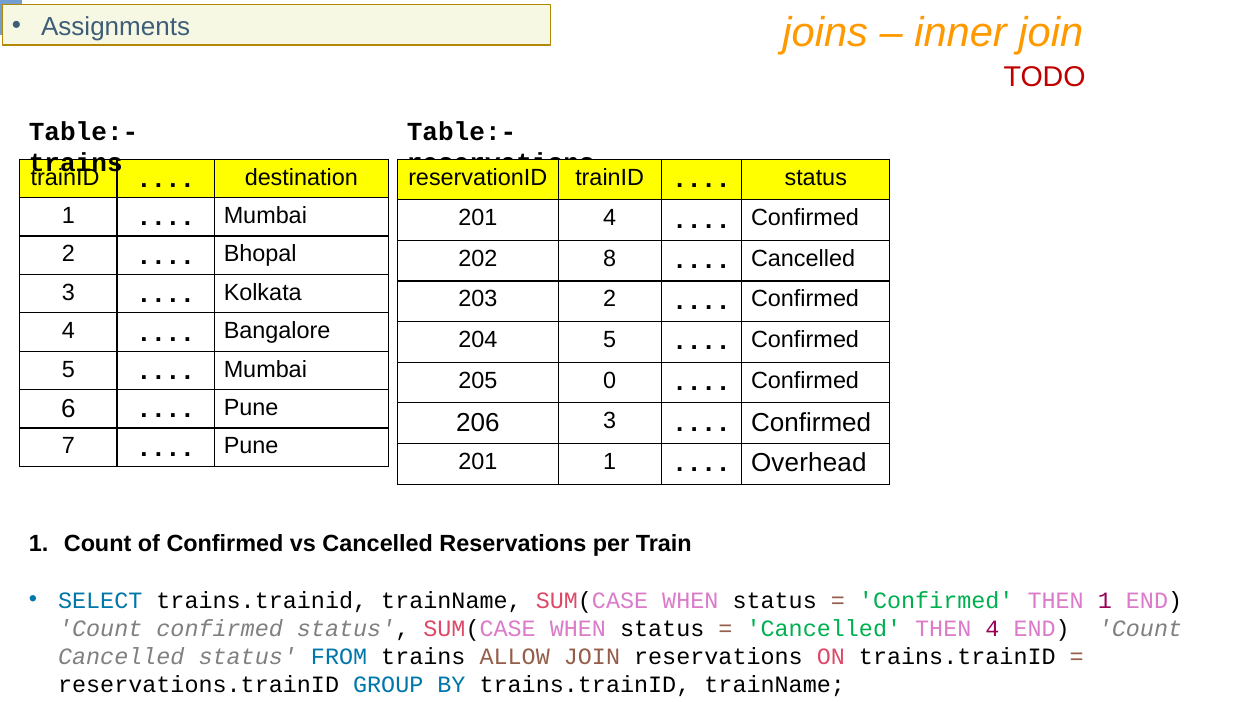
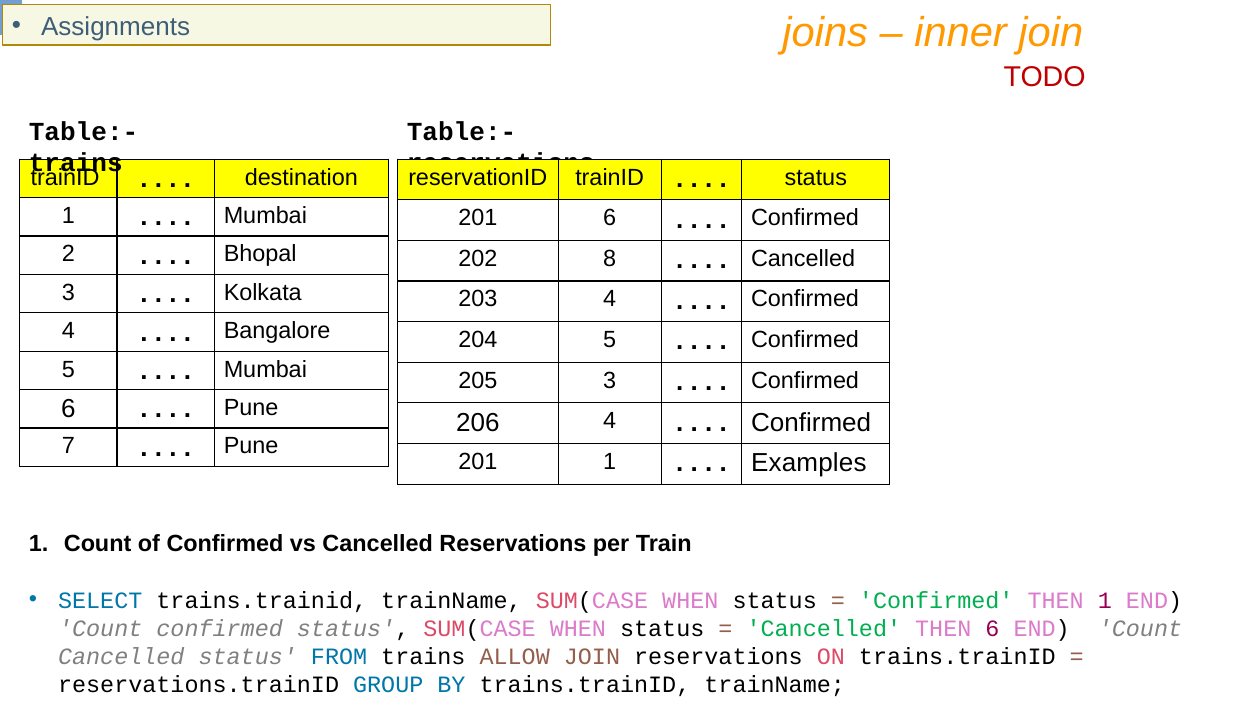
201 4: 4 -> 6 (610, 218)
203 2: 2 -> 4 (610, 299)
205 0: 0 -> 3 (610, 381)
206 3: 3 -> 4 (610, 421)
Overhead: Overhead -> Examples (809, 463)
THEN 4: 4 -> 6 (992, 629)
